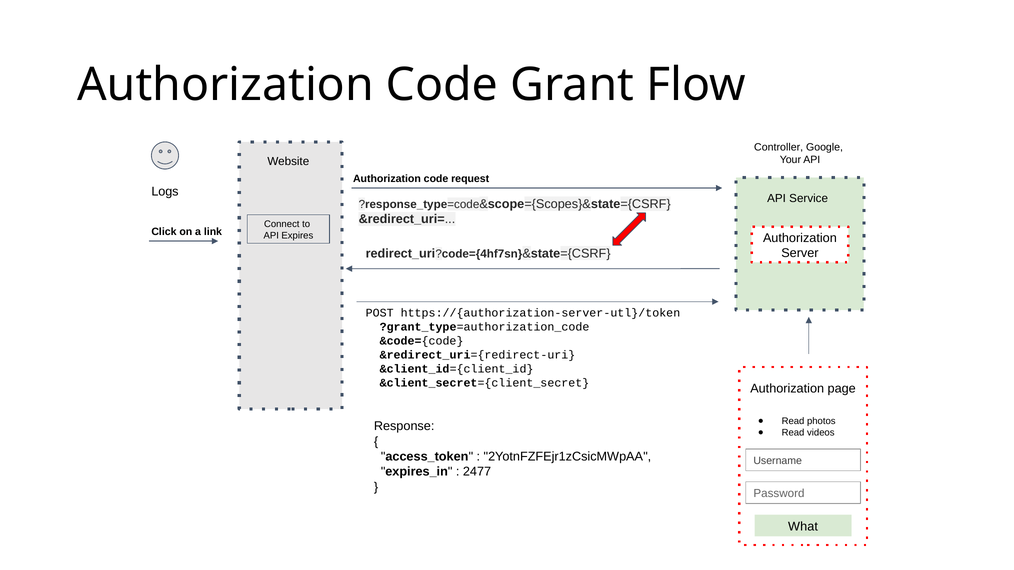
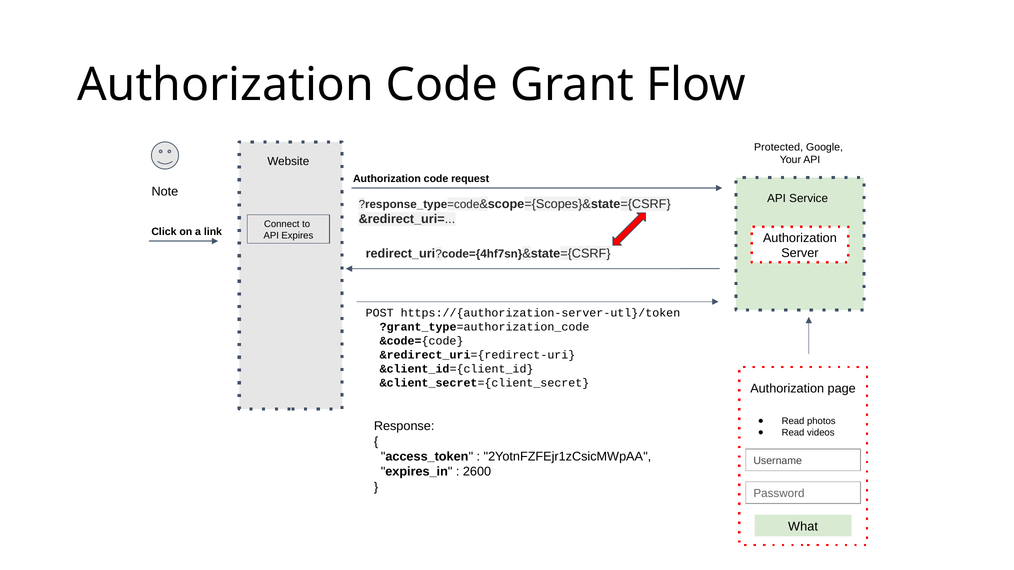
Controller: Controller -> Protected (779, 147)
Logs: Logs -> Note (165, 192)
2477: 2477 -> 2600 (477, 472)
